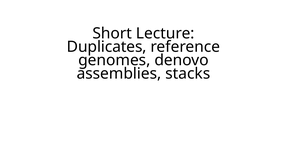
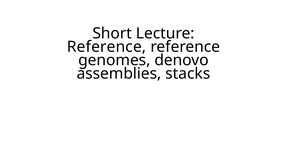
Duplicates: Duplicates -> Reference (107, 47)
